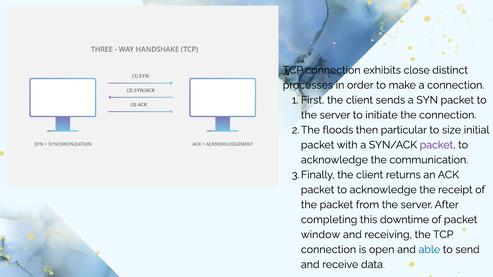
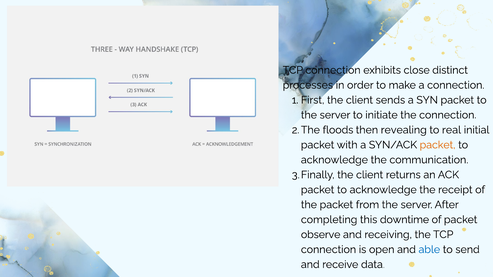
particular: particular -> revealing (404, 130)
size: size -> real (452, 130)
packet colour: purple -> orange (438, 145)
window: window -> observe (321, 235)
